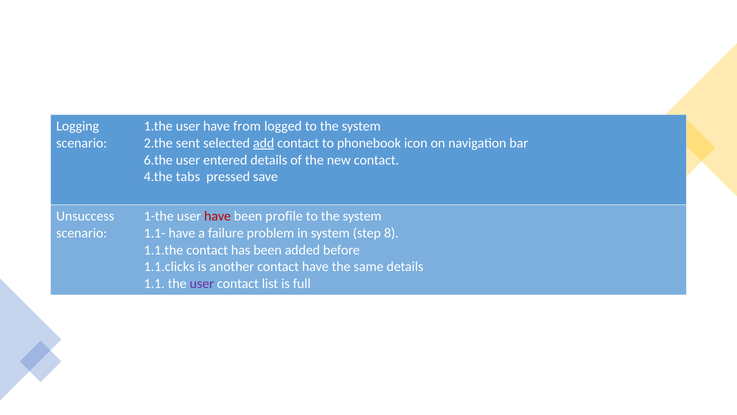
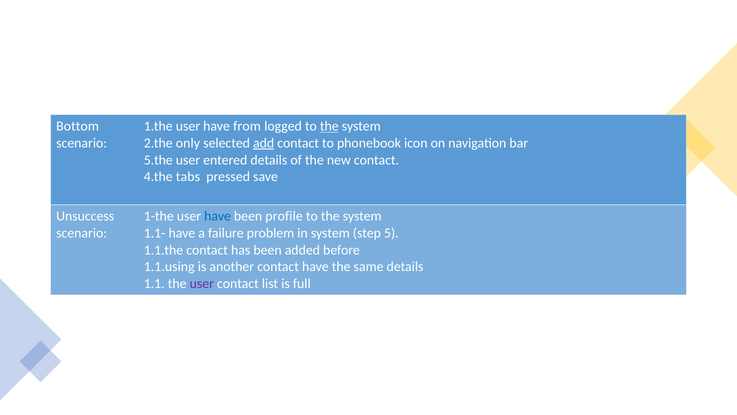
Logging: Logging -> Bottom (78, 126)
the underline: none -> present (329, 126)
sent: sent -> only (188, 143)
6.the: 6.the -> 5.the (158, 160)
have colour: red -> blue (218, 216)
8: 8 -> 5 (391, 233)
1.1.clicks: 1.1.clicks -> 1.1.using (169, 267)
